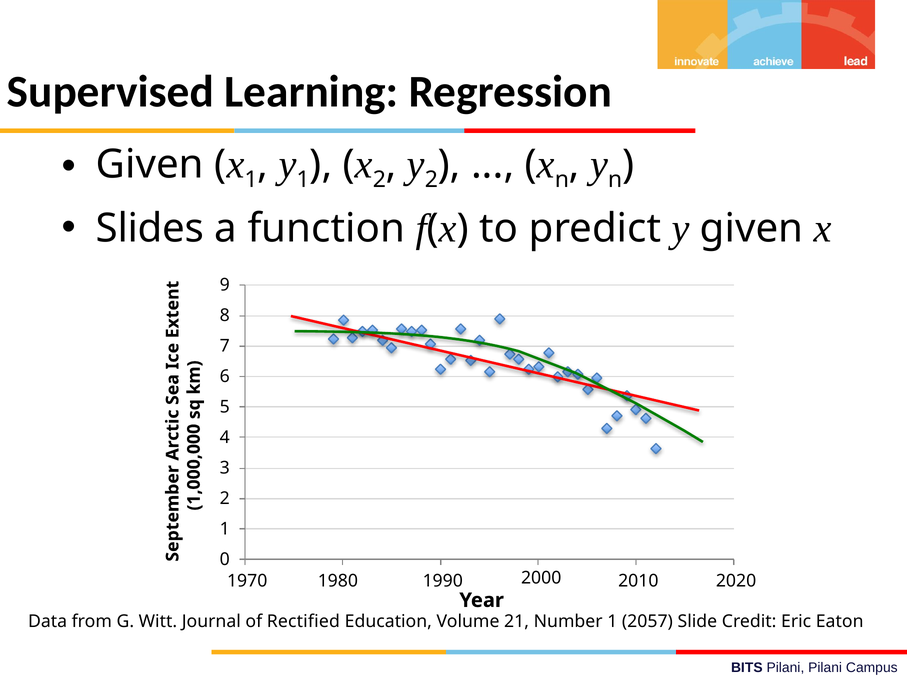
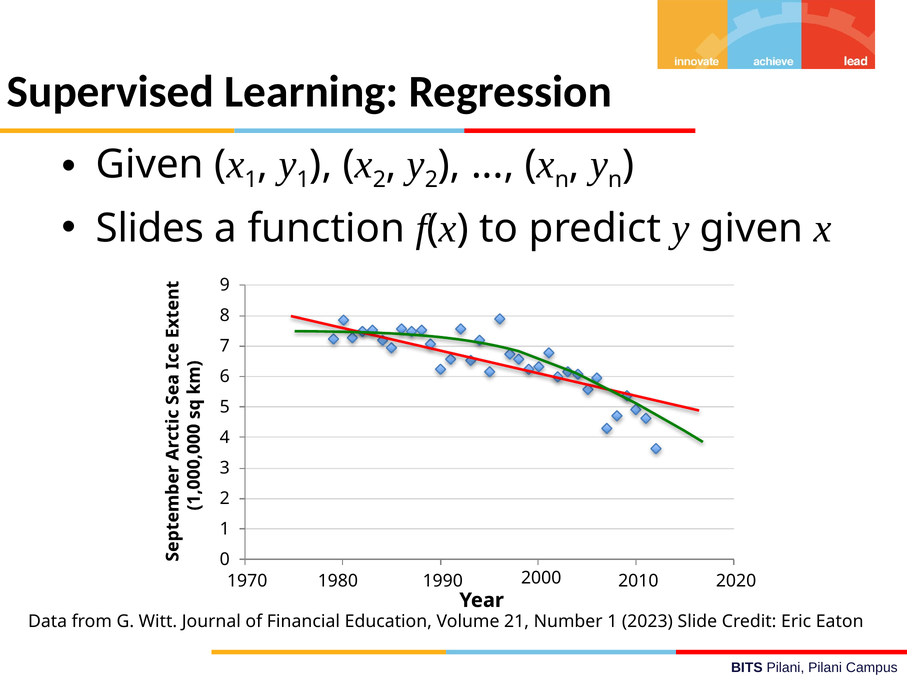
Rectified: Rectified -> Financial (303, 621)
2057: 2057 -> 2023 (647, 621)
